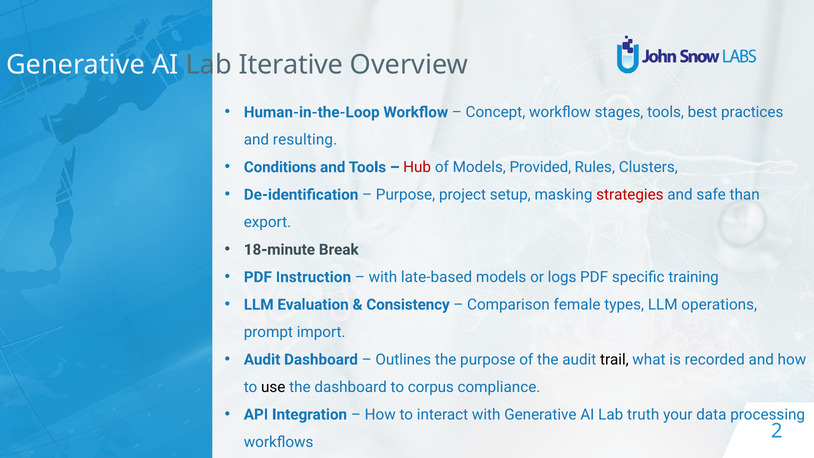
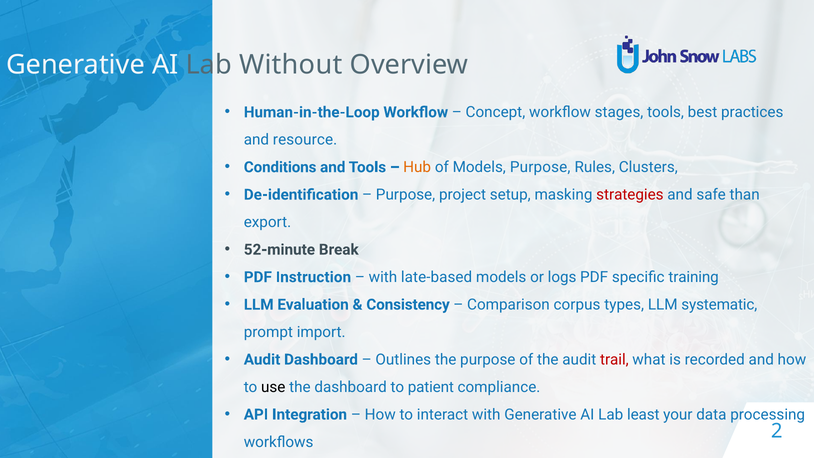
Iterative: Iterative -> Without (291, 65)
resulting: resulting -> resource (305, 140)
Hub colour: red -> orange (417, 167)
Models Provided: Provided -> Purpose (540, 167)
18-minute: 18-minute -> 52-minute (279, 250)
female: female -> corpus (577, 305)
operations: operations -> systematic (719, 305)
trail colour: black -> red (614, 359)
corpus: corpus -> patient (431, 387)
truth: truth -> least (643, 414)
